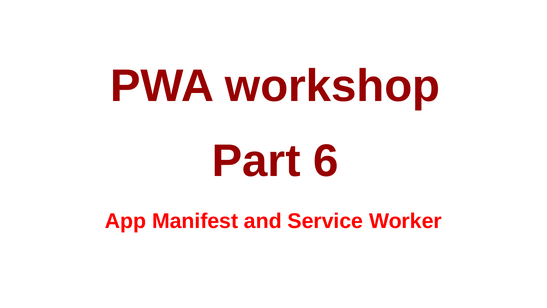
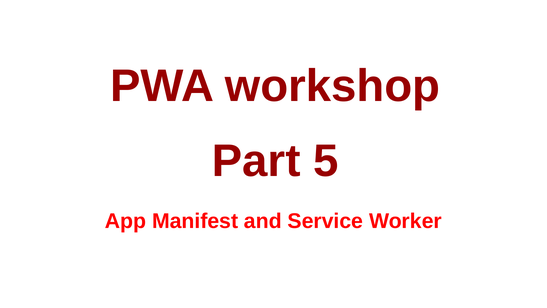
6: 6 -> 5 (326, 161)
